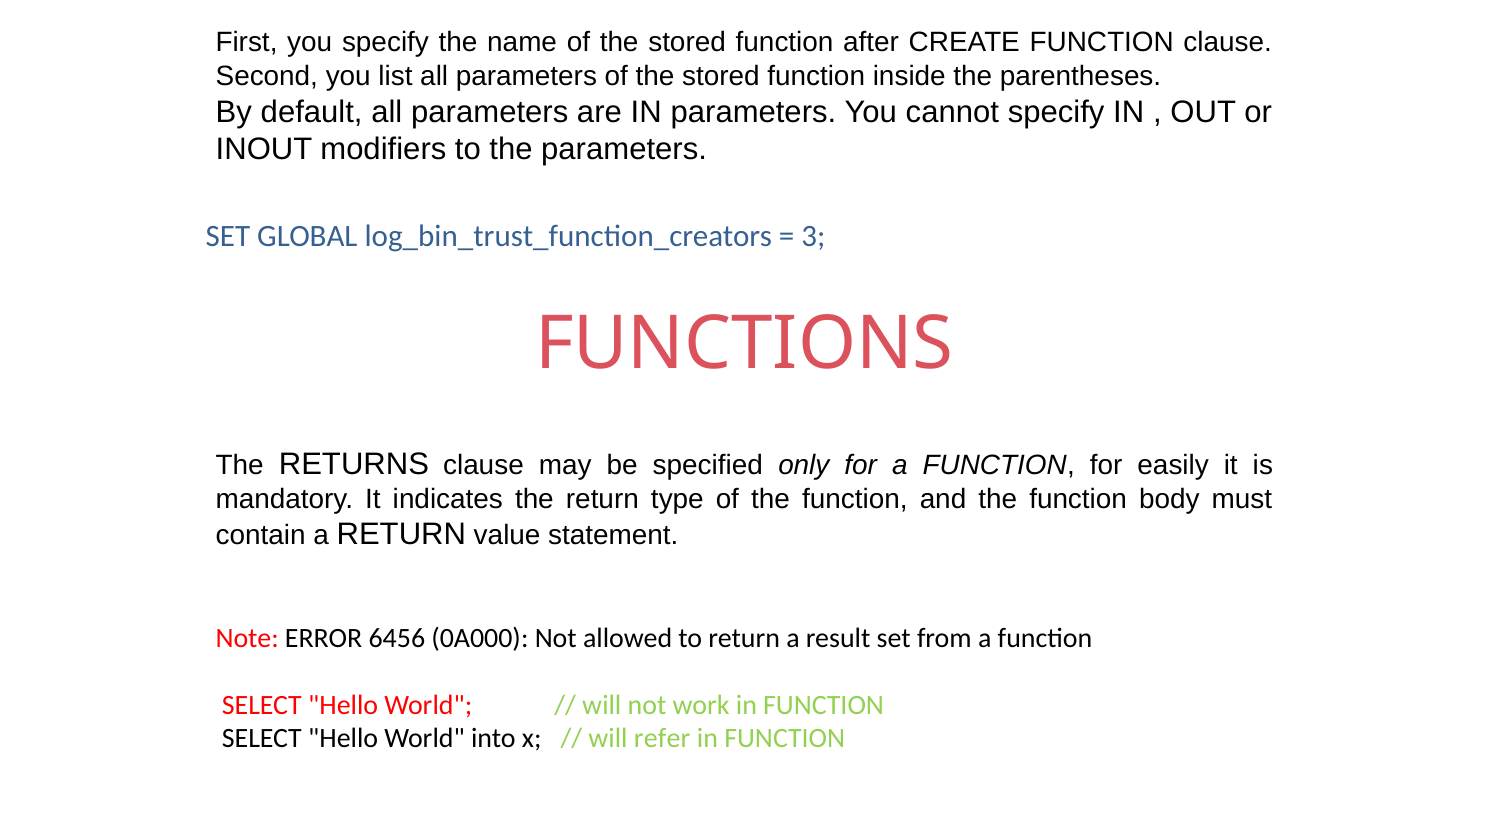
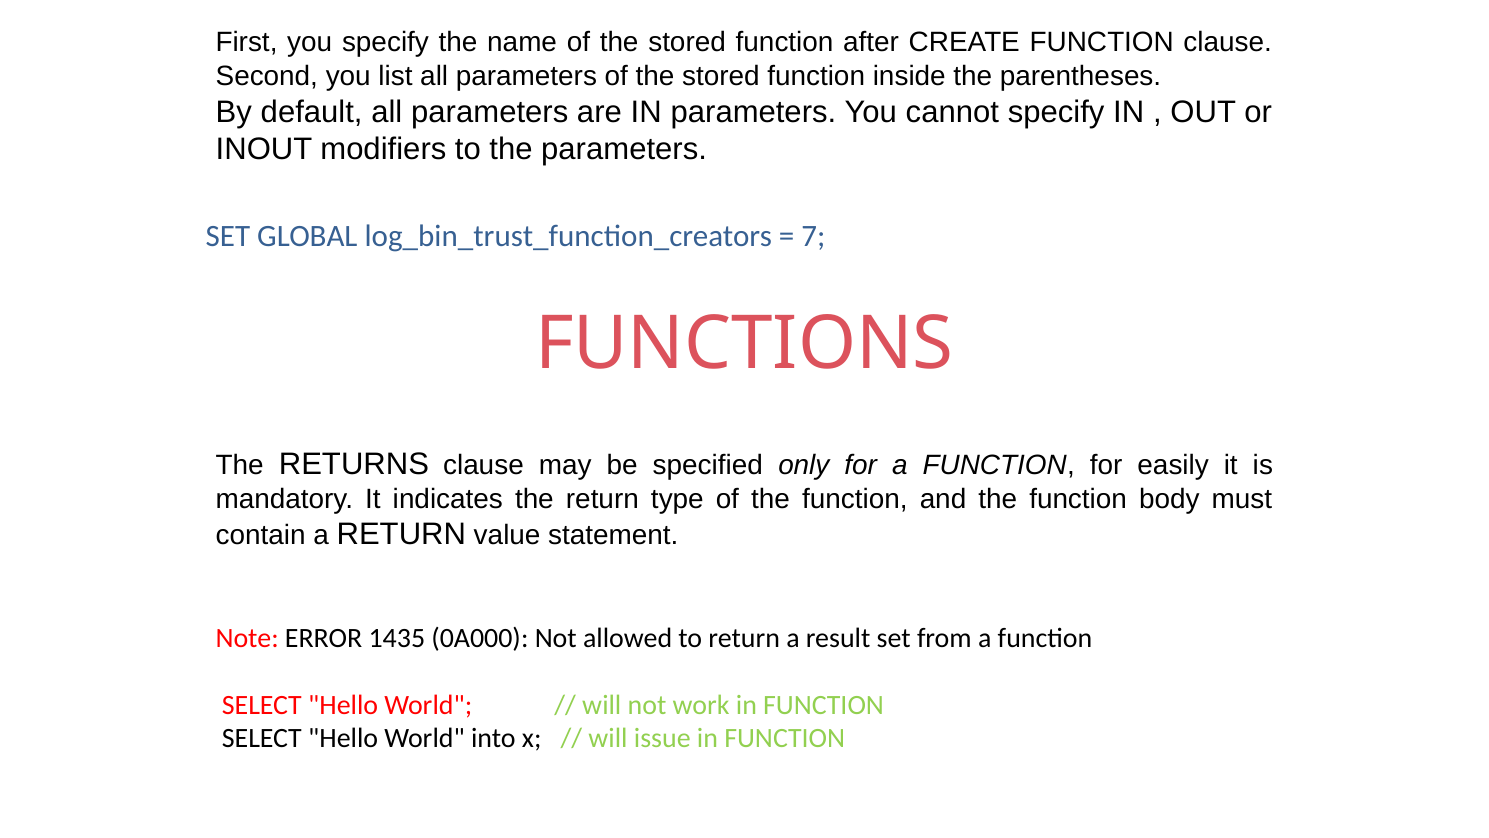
3: 3 -> 7 (813, 236)
6456: 6456 -> 1435 (397, 638)
refer: refer -> issue (662, 738)
